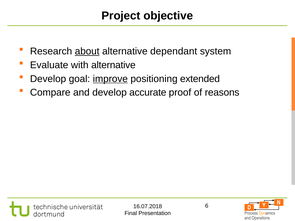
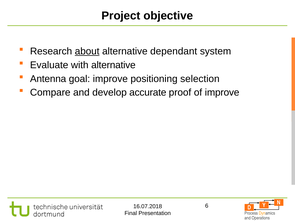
Develop: Develop -> Antenna (48, 79)
improve underline: present -> none (110, 79)
extended: extended -> selection (200, 79)
of reasons: reasons -> improve (222, 93)
